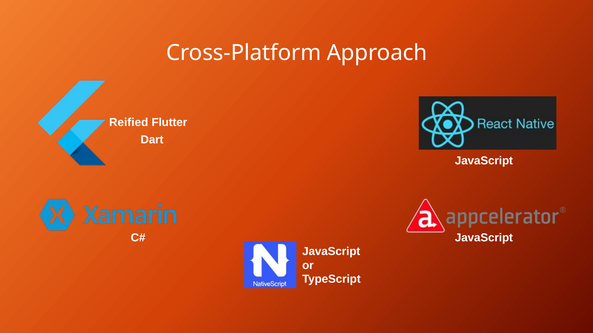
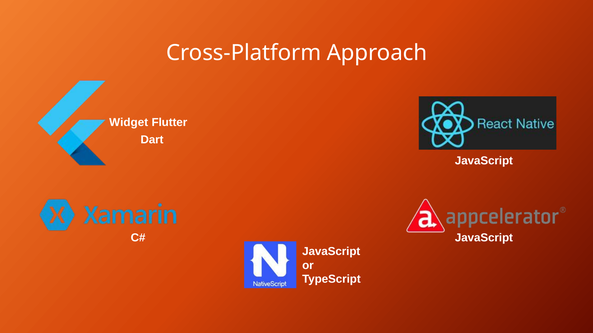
Reified: Reified -> Widget (129, 122)
